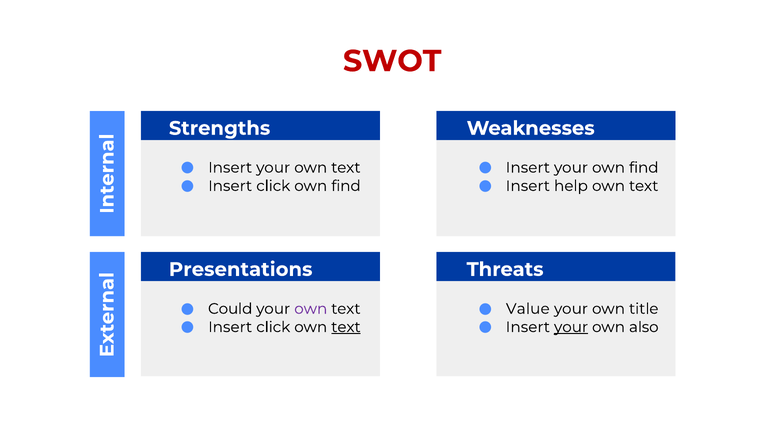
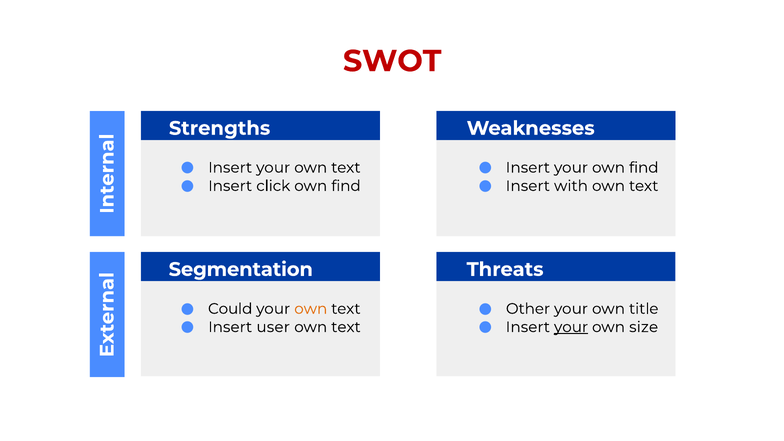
help: help -> with (571, 186)
Presentations: Presentations -> Segmentation (241, 269)
own colour: purple -> orange (311, 309)
Value: Value -> Other (528, 309)
click: click -> user (273, 327)
text underline: present -> none (346, 327)
also: also -> size (644, 327)
